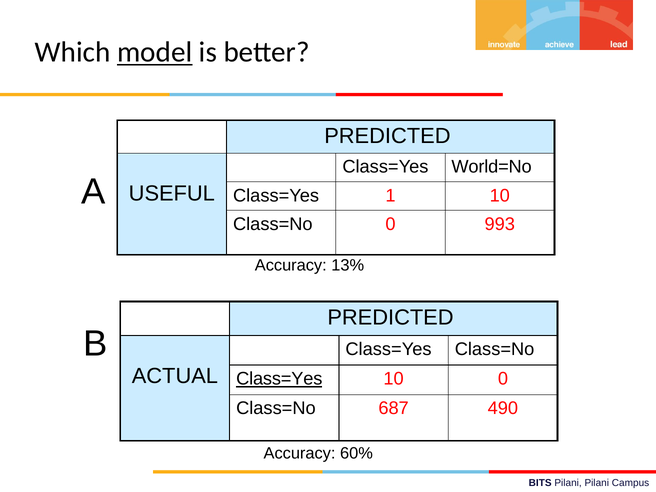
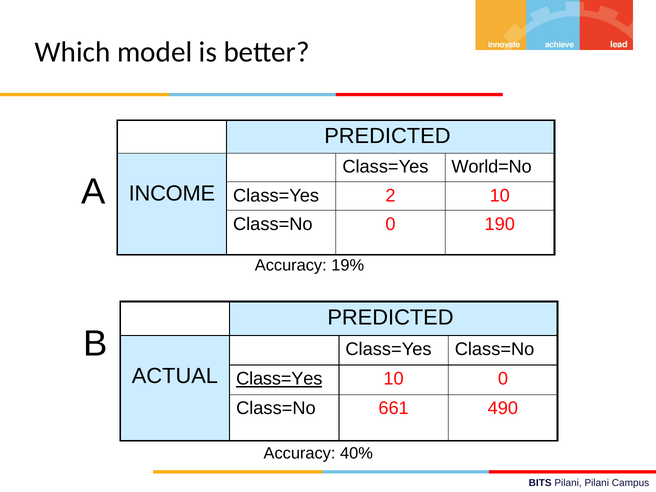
model underline: present -> none (155, 52)
USEFUL: USEFUL -> INCOME (172, 193)
1: 1 -> 2 (391, 195)
993: 993 -> 190 (500, 224)
13%: 13% -> 19% (348, 266)
687: 687 -> 661 (394, 408)
60%: 60% -> 40% (356, 453)
